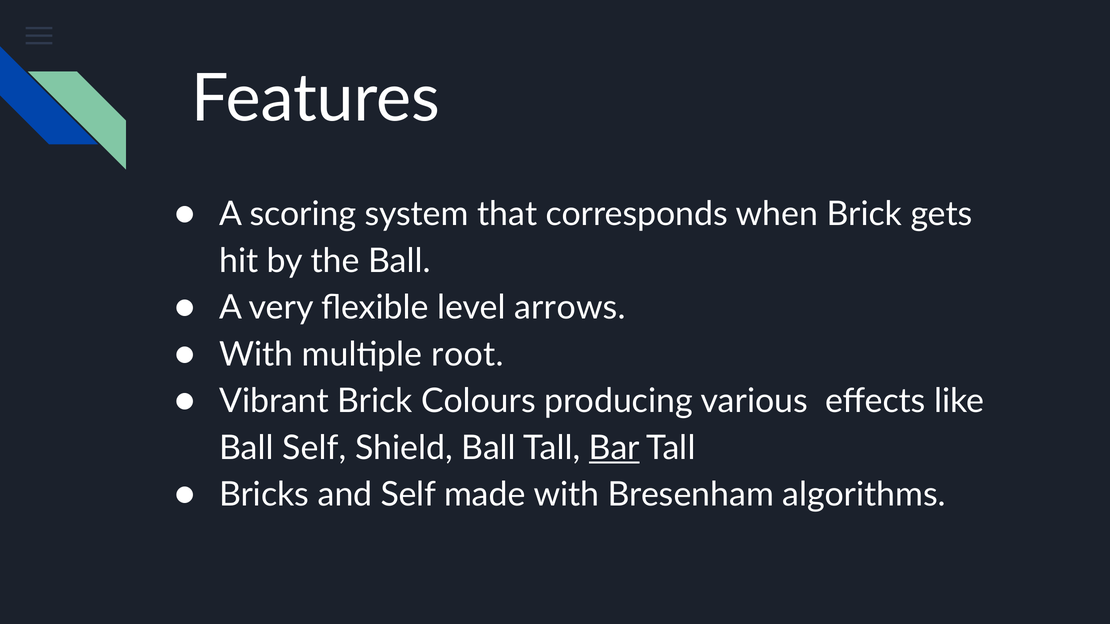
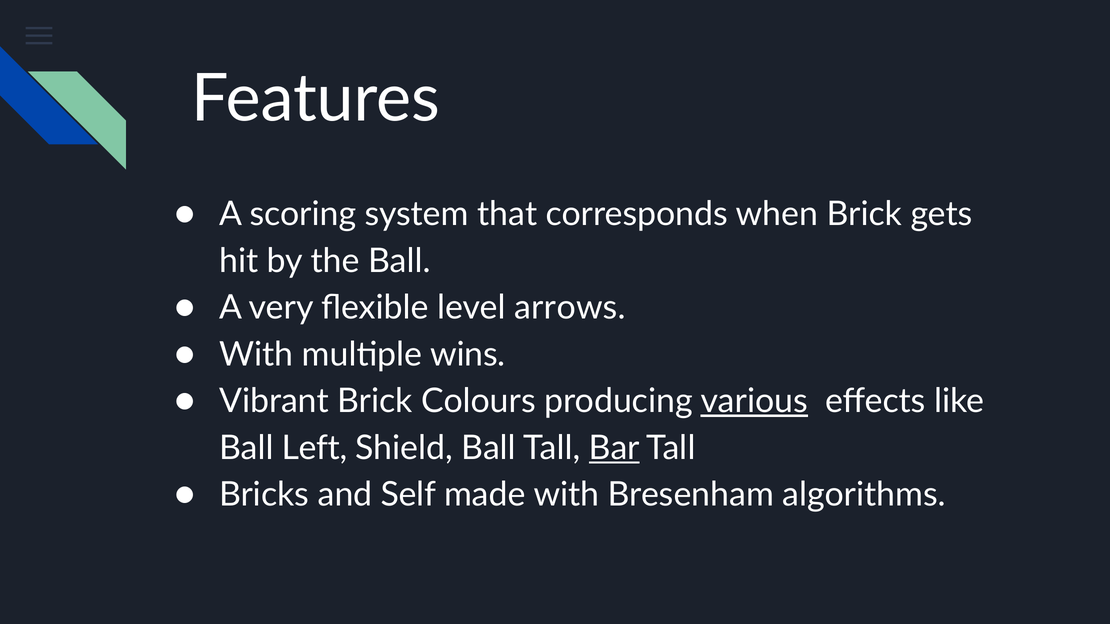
root: root -> wins (468, 355)
various underline: none -> present (754, 401)
Ball Self: Self -> Left (315, 448)
